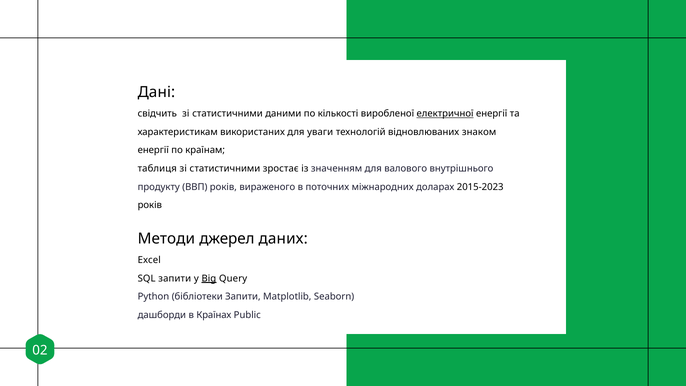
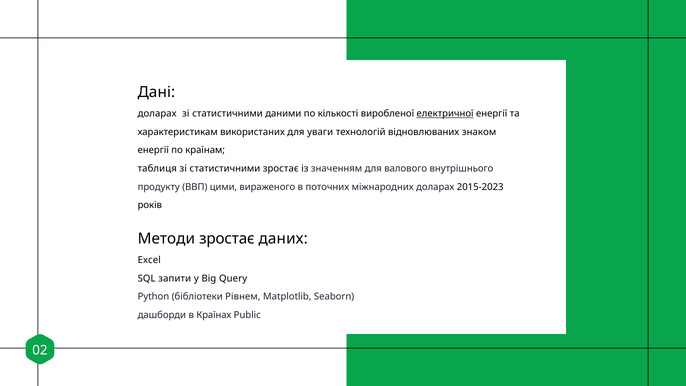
свідчить: свідчить -> доларах (157, 114)
ВВП років: років -> цими (223, 187)
Методи джерел: джерел -> зростає (227, 239)
Big underline: present -> none (209, 278)
бібліотеки Запити: Запити -> Рівнем (243, 297)
